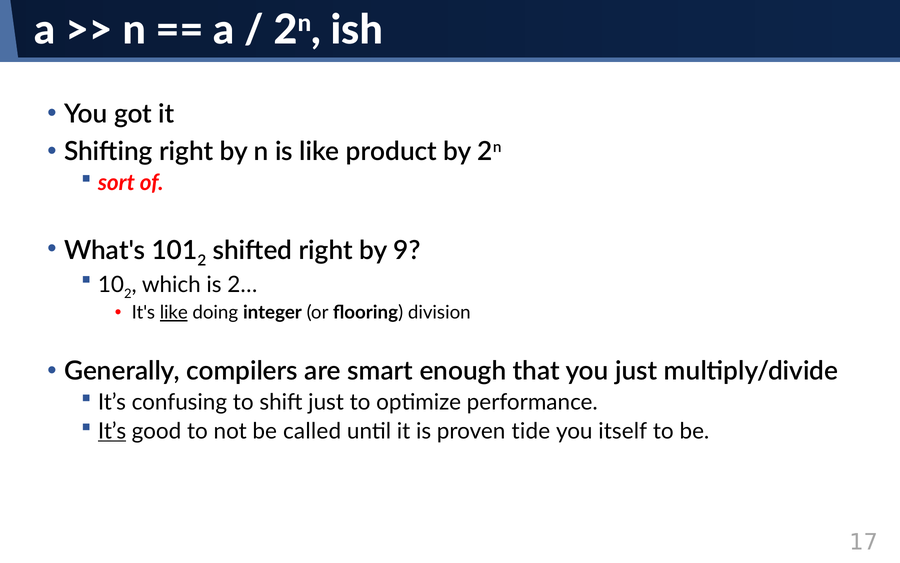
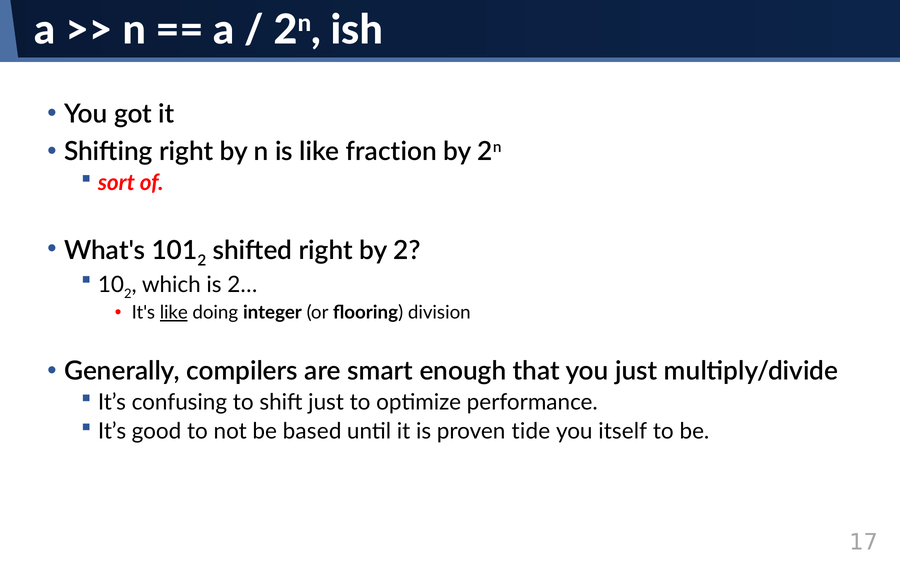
product: product -> fraction (391, 151)
by 9: 9 -> 2 (407, 250)
It’s underline: present -> none (112, 431)
called: called -> based (312, 431)
